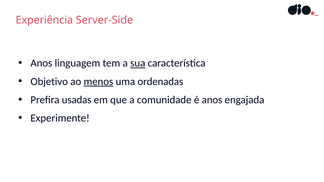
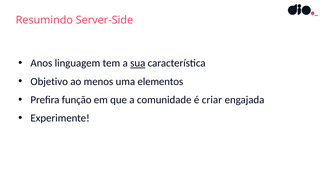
Experiência: Experiência -> Resumindo (44, 20)
menos underline: present -> none (98, 82)
ordenadas: ordenadas -> elementos (160, 82)
usadas: usadas -> função (77, 100)
é anos: anos -> criar (212, 100)
